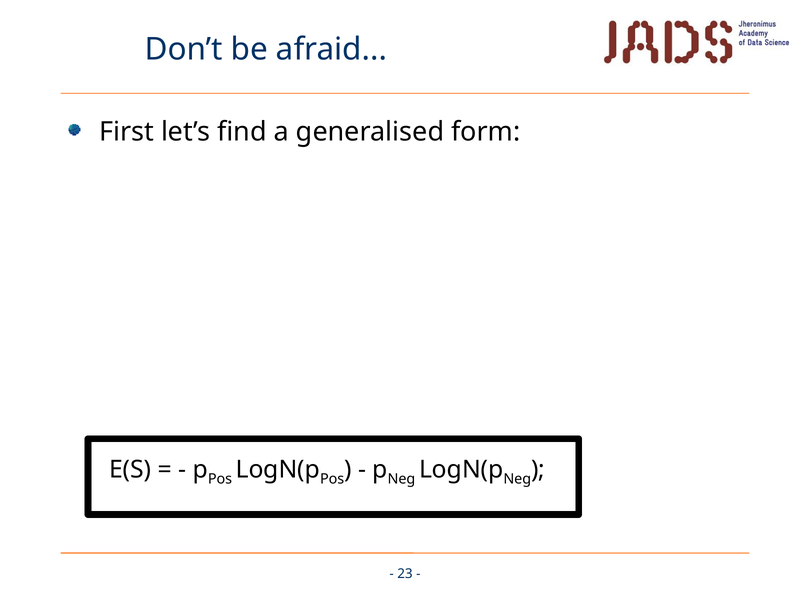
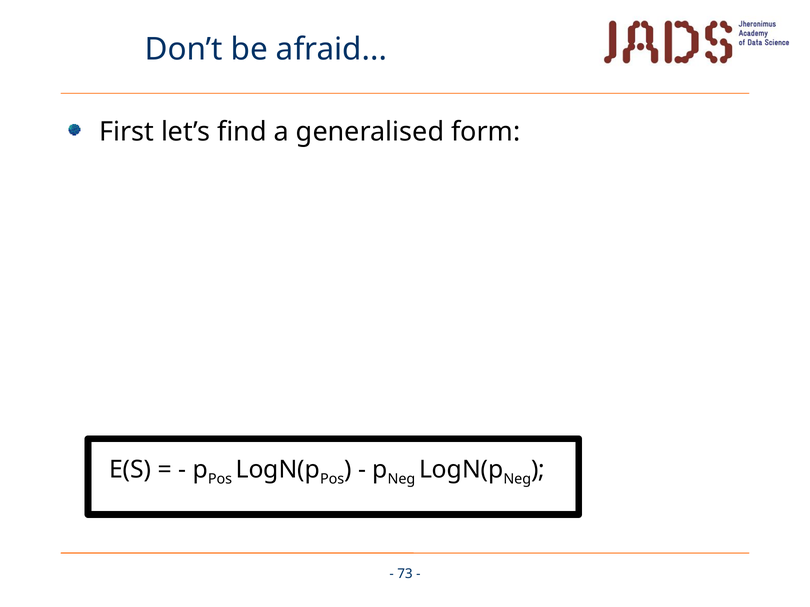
23: 23 -> 73 (405, 574)
